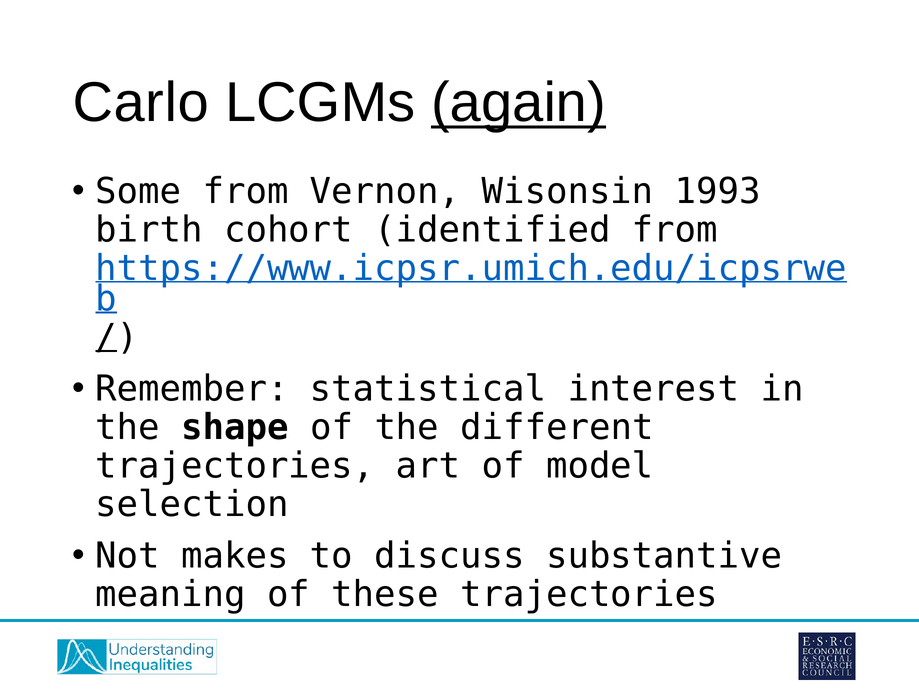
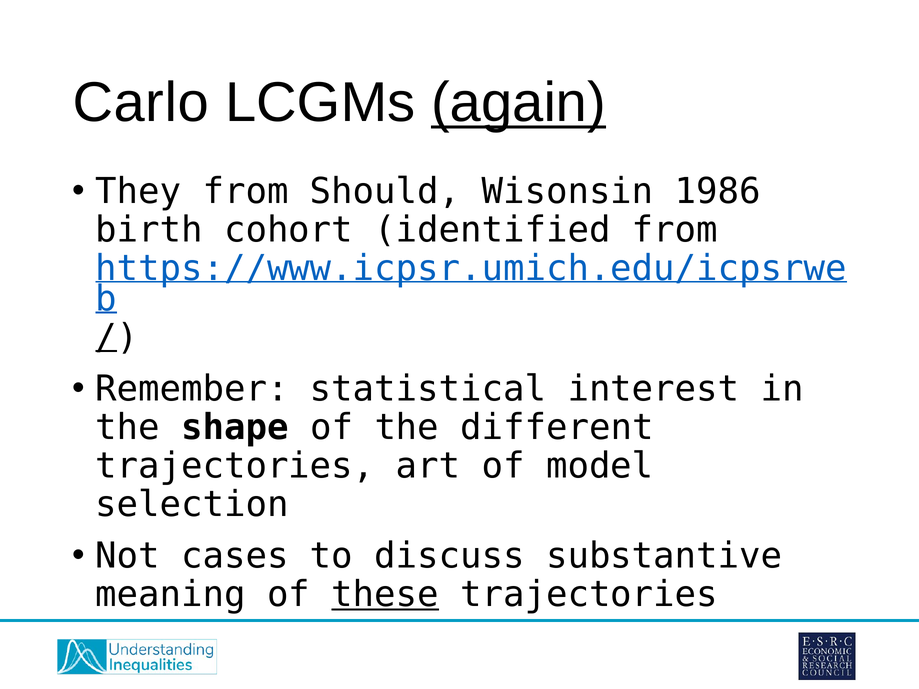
Some: Some -> They (138, 191)
Vernon: Vernon -> Should (385, 191)
1993: 1993 -> 1986 (718, 191)
makes: makes -> cases (235, 556)
these underline: none -> present (385, 595)
